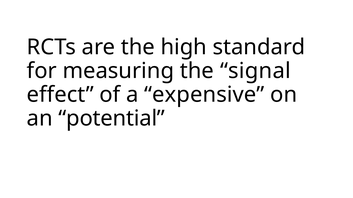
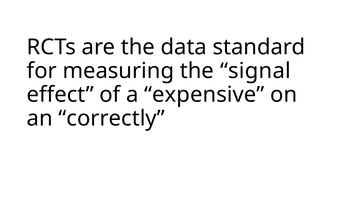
high: high -> data (184, 47)
potential: potential -> correctly (112, 119)
